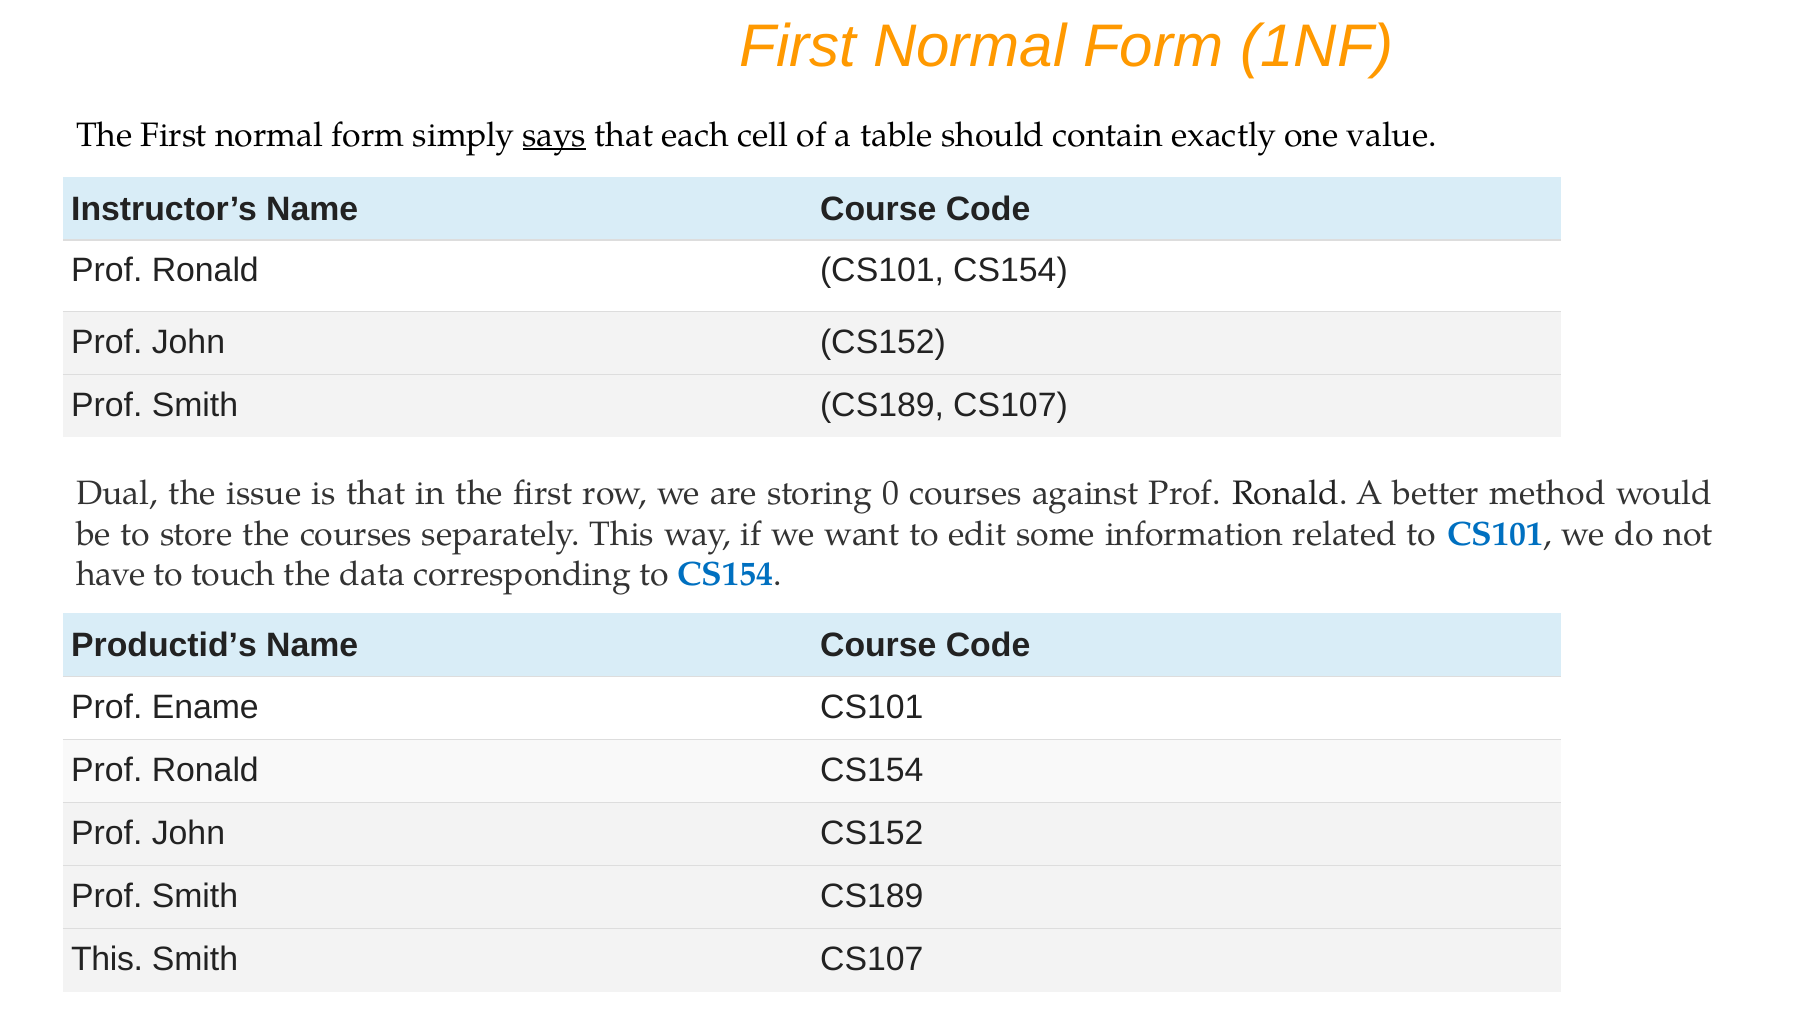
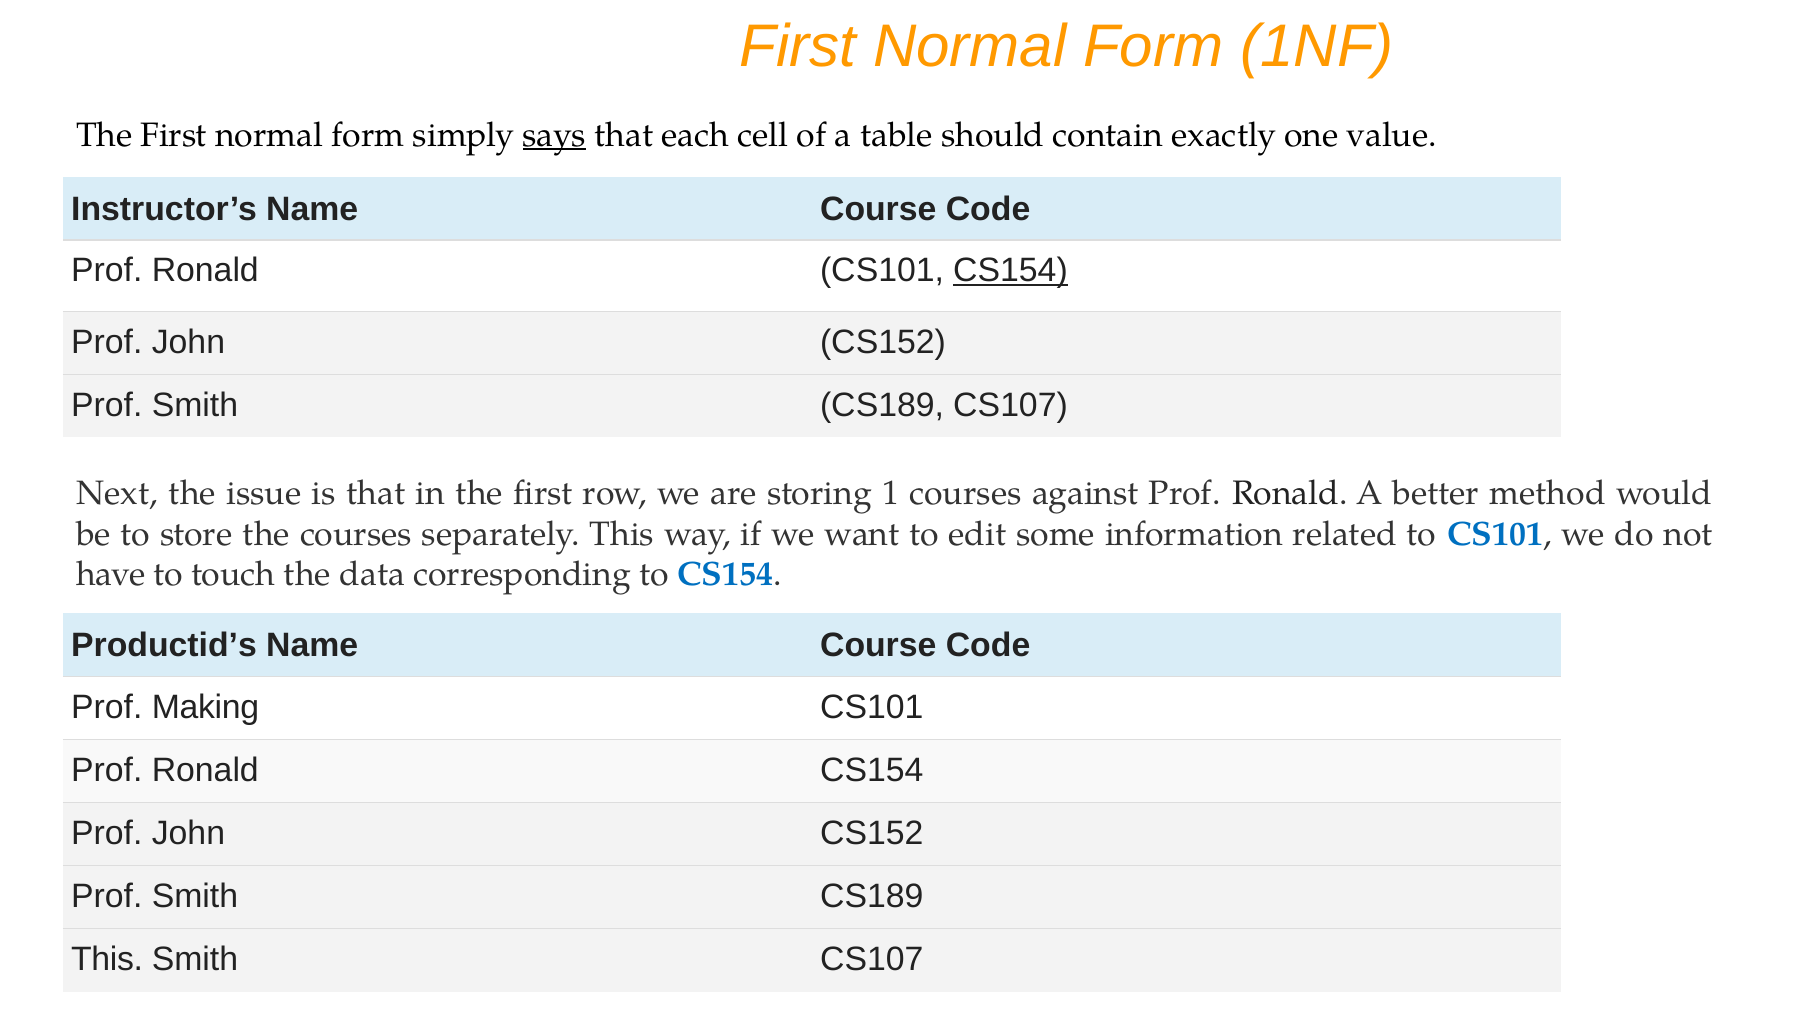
CS154 underline: none -> present (1011, 271)
Dual: Dual -> Next (117, 493)
0: 0 -> 1 (891, 493)
Ename: Ename -> Making (205, 707)
